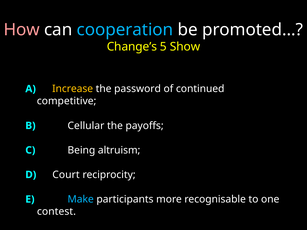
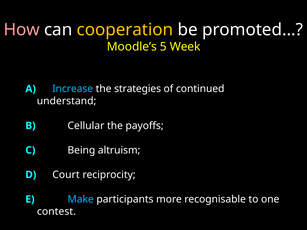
cooperation colour: light blue -> yellow (125, 30)
Change’s: Change’s -> Moodle’s (132, 47)
Show: Show -> Week (185, 47)
Increase colour: yellow -> light blue (73, 89)
password: password -> strategies (138, 89)
competitive: competitive -> understand (67, 101)
